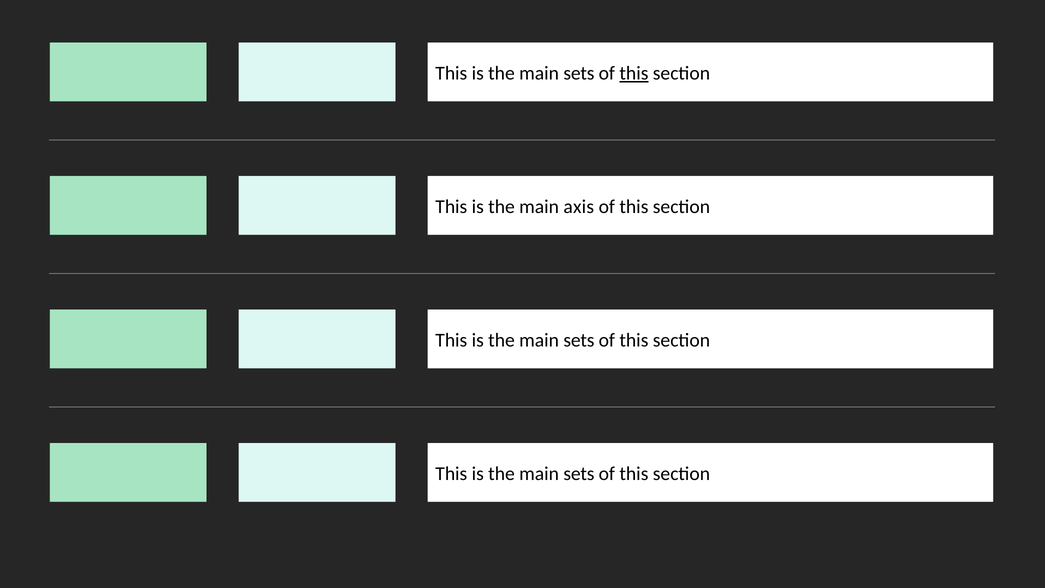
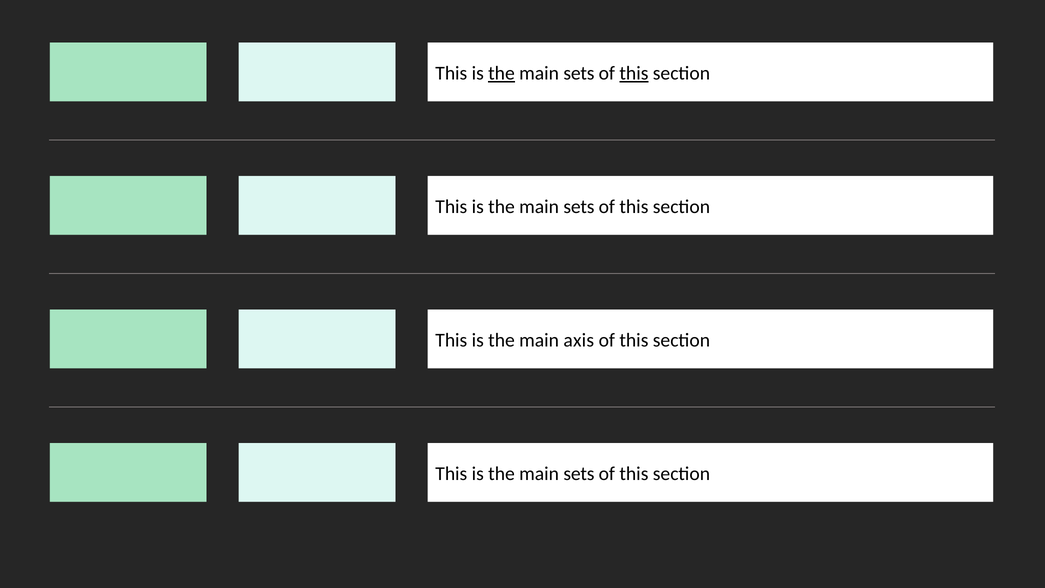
the underline: none -> present (501, 73)
axis: axis -> sets (579, 207)
sets: sets -> axis (579, 340)
